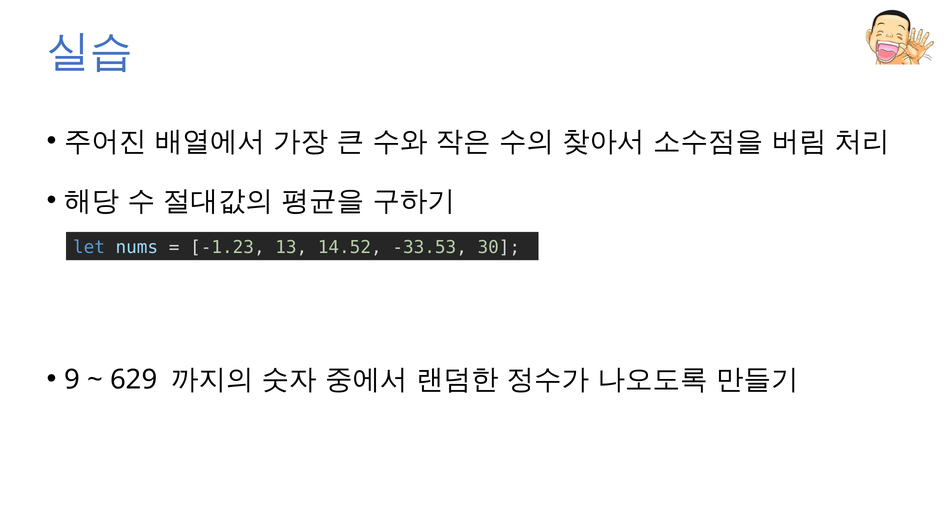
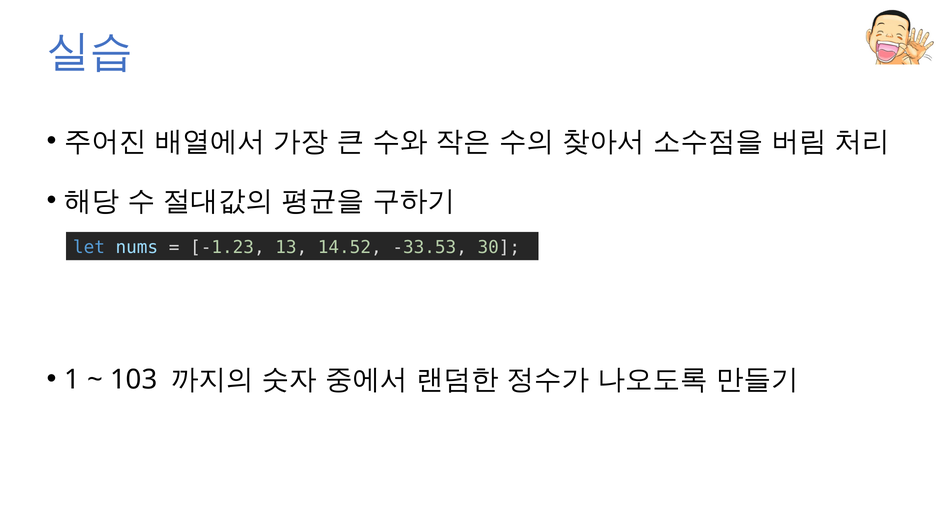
9: 9 -> 1 (72, 379)
629: 629 -> 103 (134, 379)
